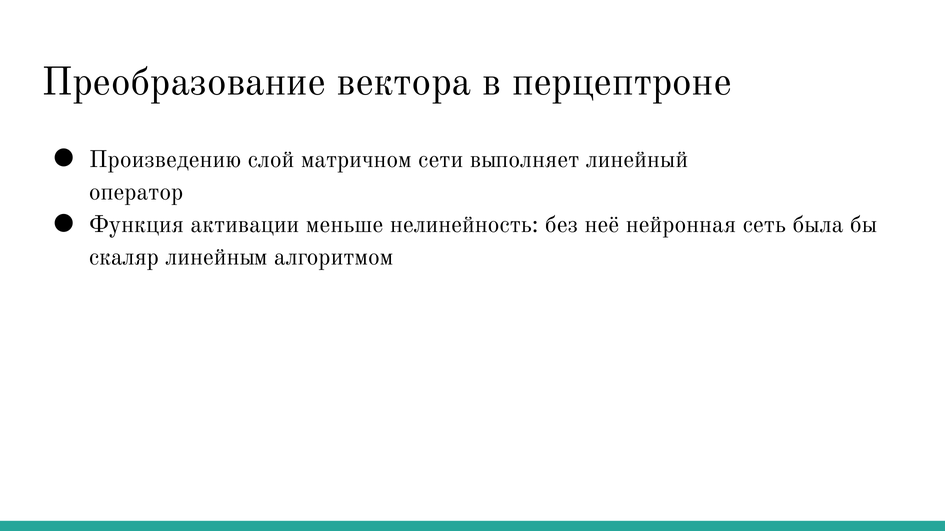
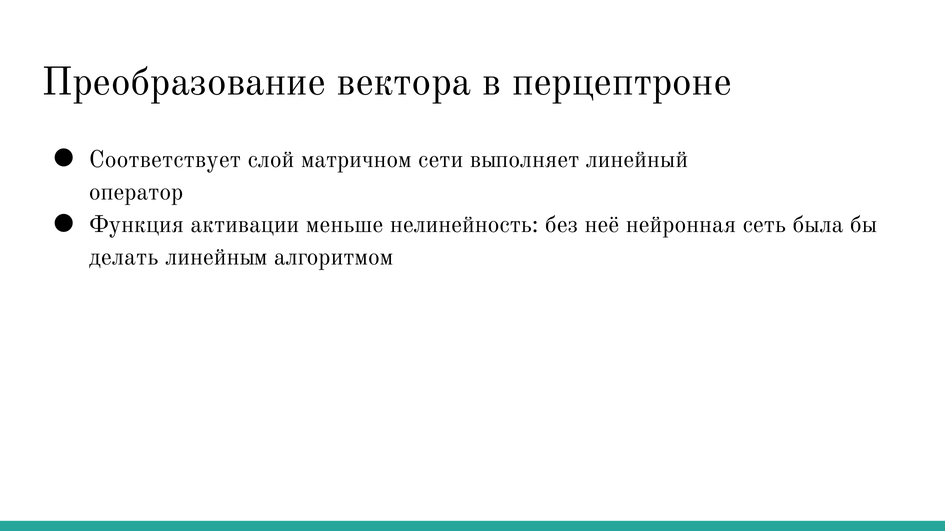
Произведению: Произведению -> Соответствует (165, 160)
скаляр: скаляр -> делать (124, 257)
